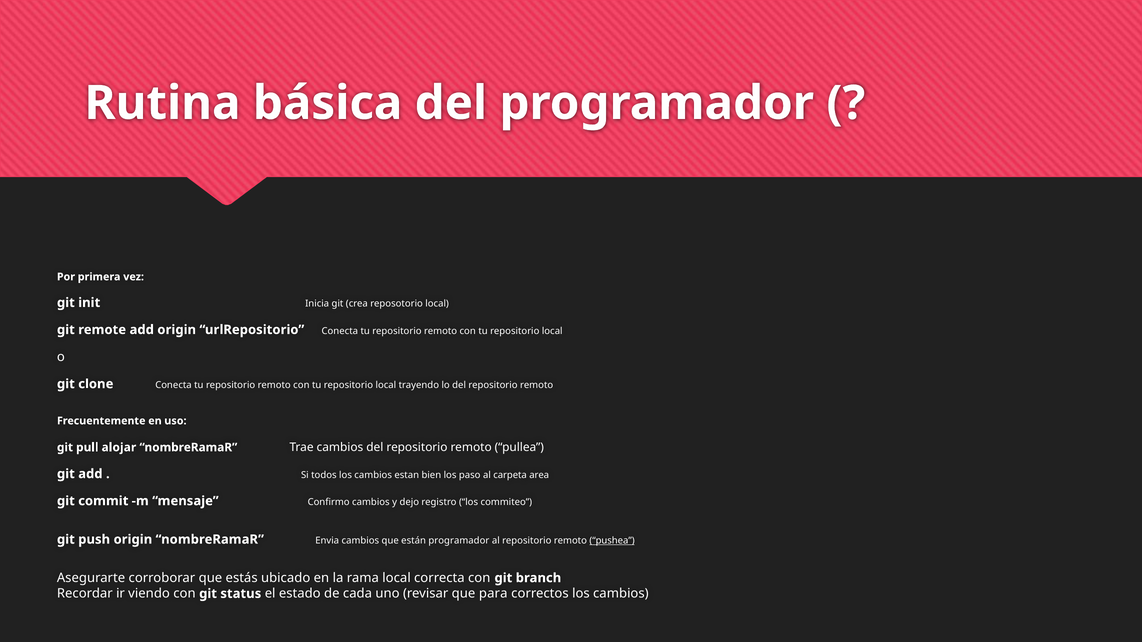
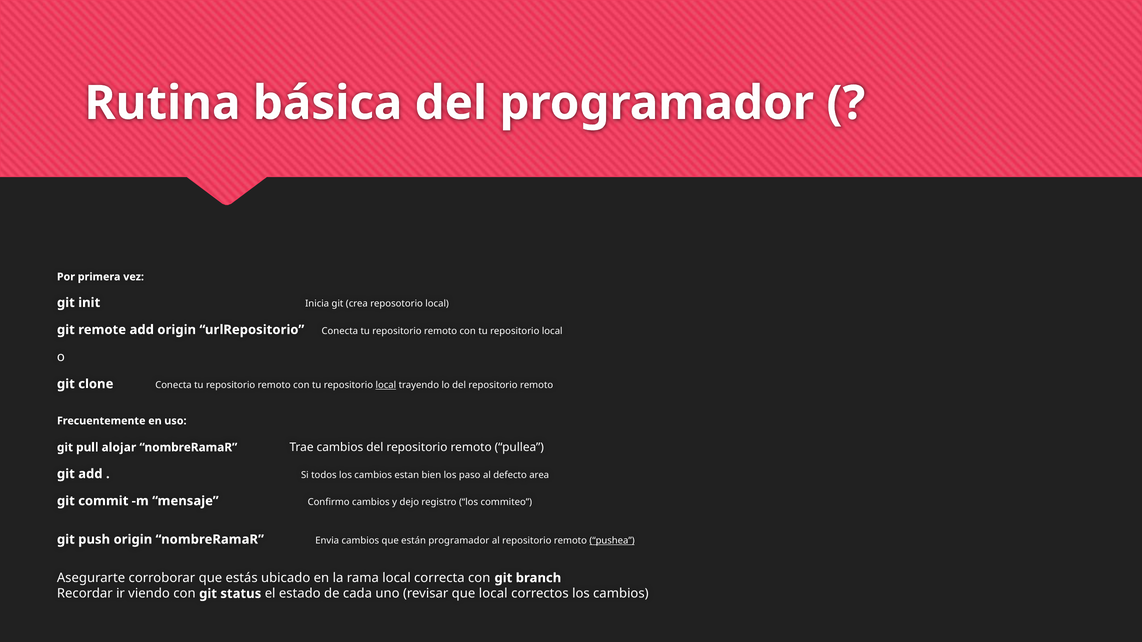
local underline: none -> present (386, 385)
carpeta: carpeta -> defecto (510, 475)
que para: para -> local (493, 594)
